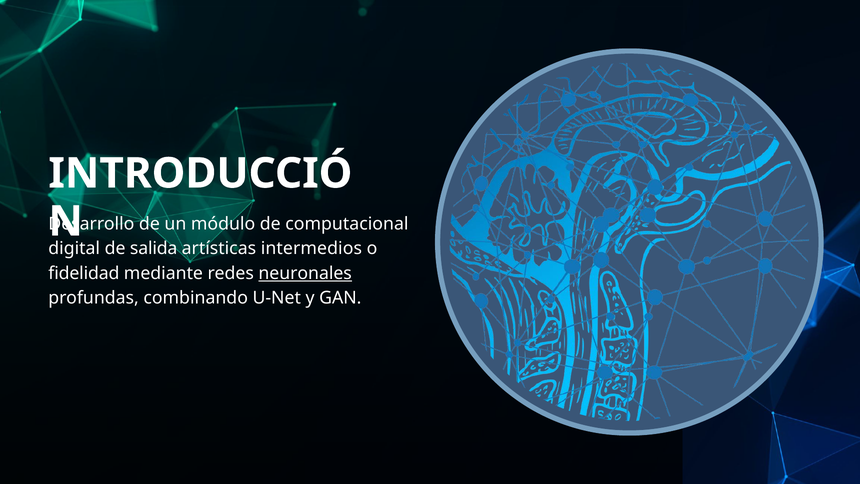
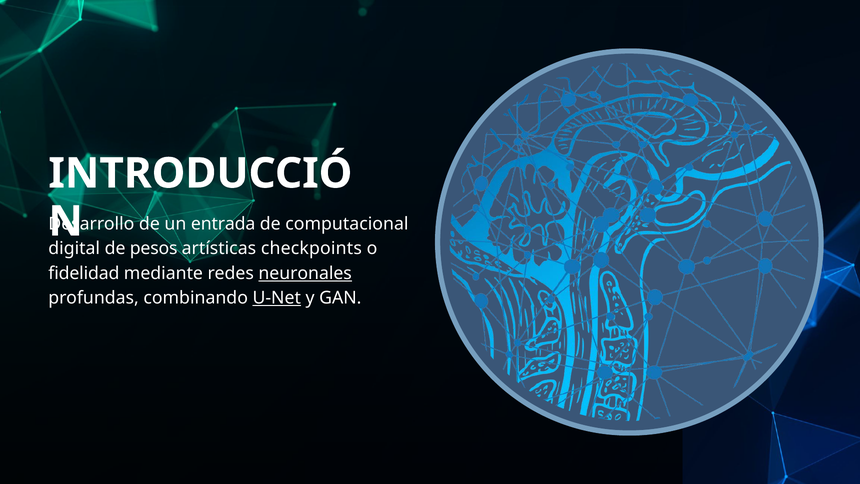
módulo: módulo -> entrada (223, 224)
salida: salida -> pesos (154, 248)
intermedios: intermedios -> checkpoints (311, 248)
U-Net underline: none -> present (277, 298)
